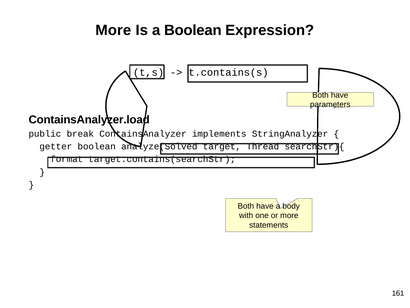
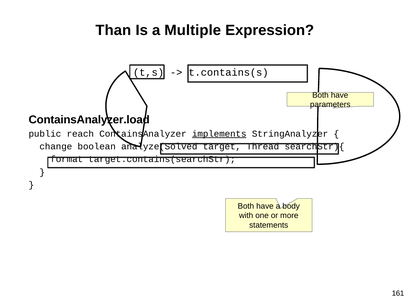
More: More -> Than (113, 30)
a Boolean: Boolean -> Multiple (193, 30)
break: break -> reach (80, 134)
implements underline: none -> present (219, 134)
getter: getter -> change (56, 146)
